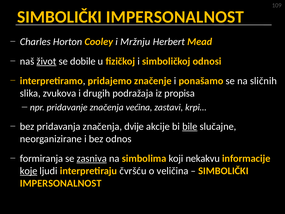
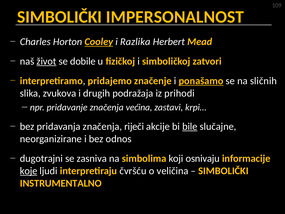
Cooley underline: none -> present (99, 42)
Mržnju: Mržnju -> Razlika (135, 42)
odnosi: odnosi -> zatvori (207, 61)
ponašamo underline: none -> present (201, 81)
propisa: propisa -> prihodi (180, 93)
dvije: dvije -> riječi (134, 126)
formiranja: formiranja -> dugotrajni (41, 158)
zasniva underline: present -> none (92, 158)
nekakvu: nekakvu -> osnivaju (203, 158)
IMPERSONALNOST: IMPERSONALNOST -> INSTRUMENTALNO (61, 183)
